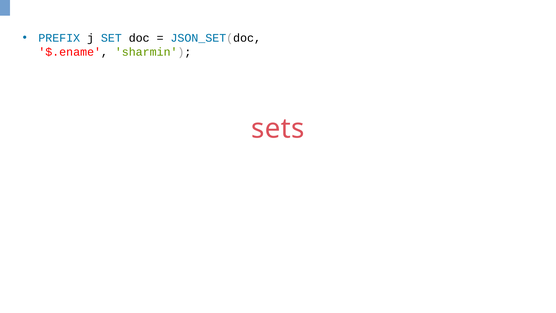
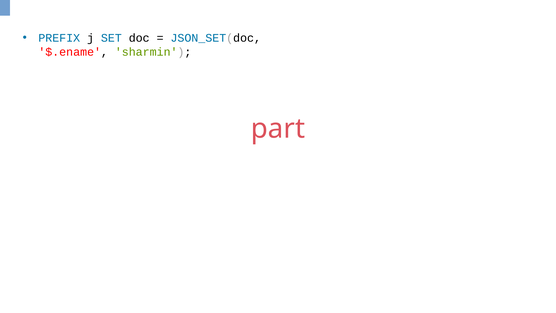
sets: sets -> part (278, 128)
